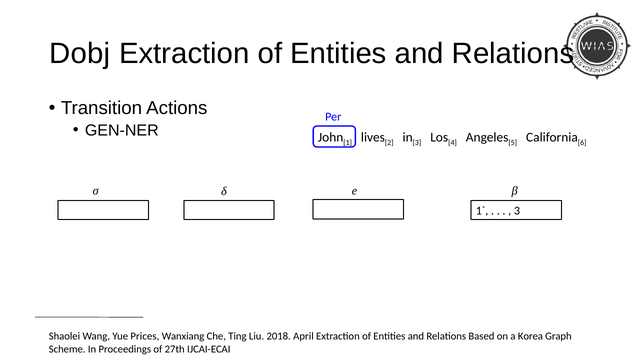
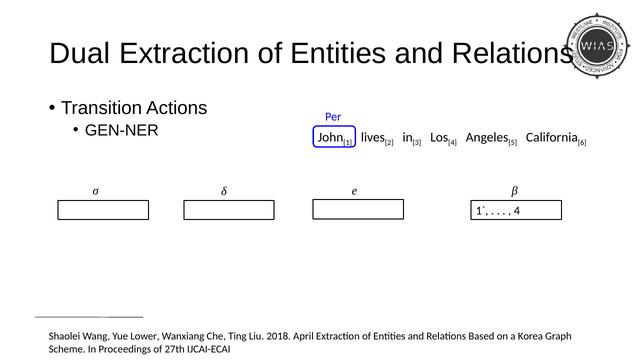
Dobj: Dobj -> Dual (80, 54)
3: 3 -> 4 (517, 211)
Prices: Prices -> Lower (145, 337)
